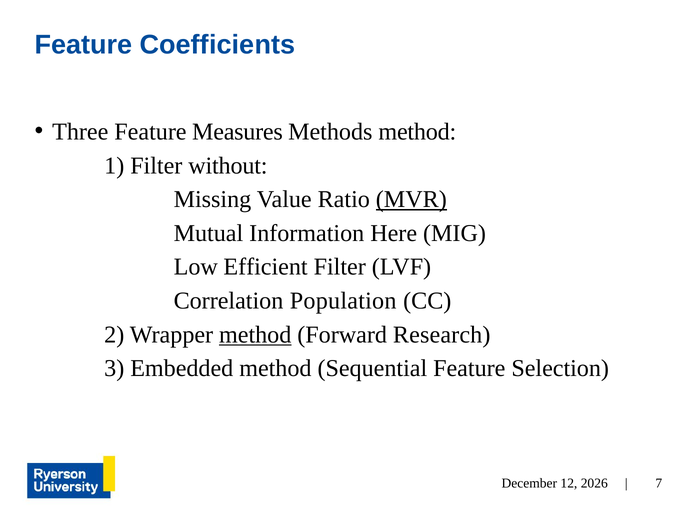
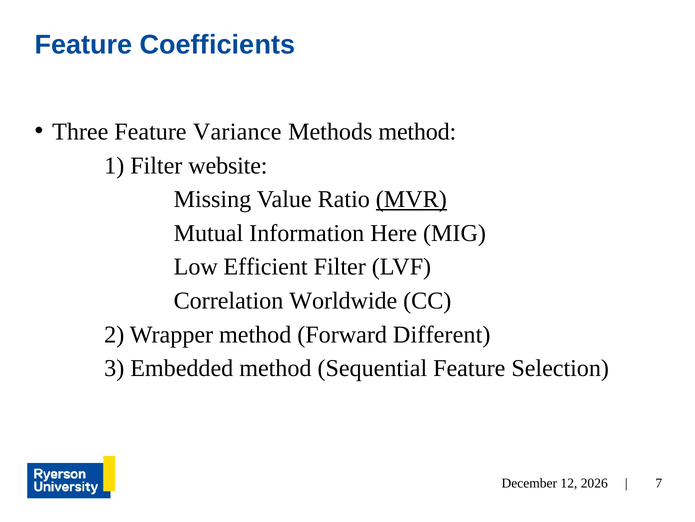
Measures: Measures -> Variance (237, 132)
without: without -> website (228, 165)
Population: Population -> Worldwide (343, 300)
method underline: present -> none (255, 334)
Research: Research -> Different (442, 334)
